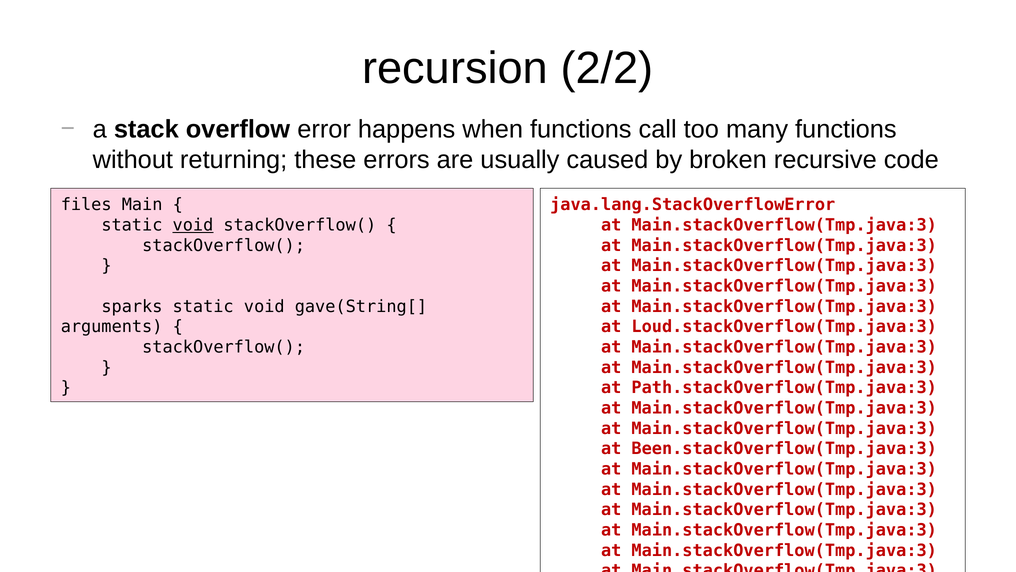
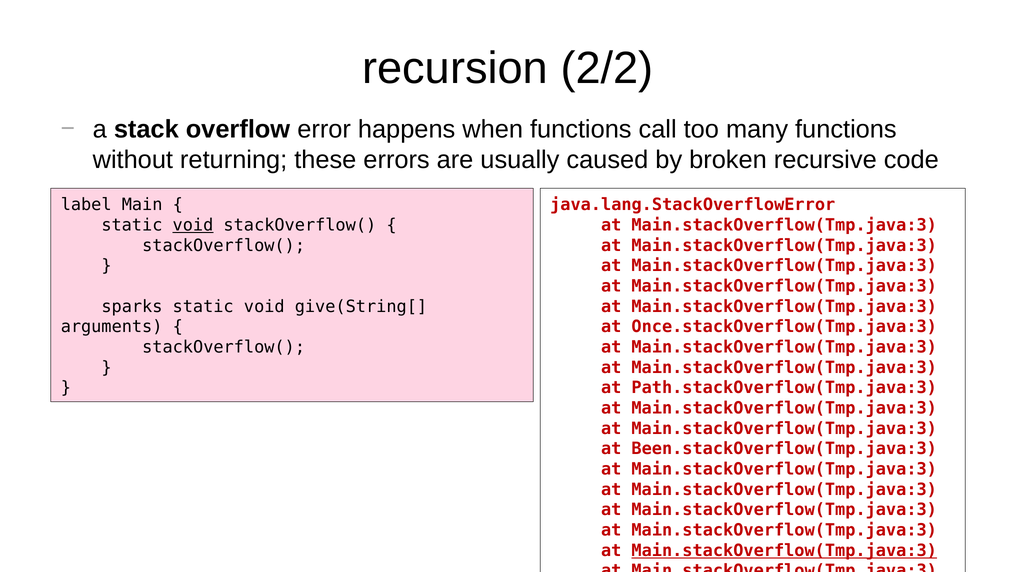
files: files -> label (86, 205)
gave(String[: gave(String[ -> give(String[ (361, 306)
Loud.stackOverflow(Tmp.java:3: Loud.stackOverflow(Tmp.java:3 -> Once.stackOverflow(Tmp.java:3 (784, 326)
Main.stackOverflow(Tmp.java:3 underline: none -> present (784, 550)
